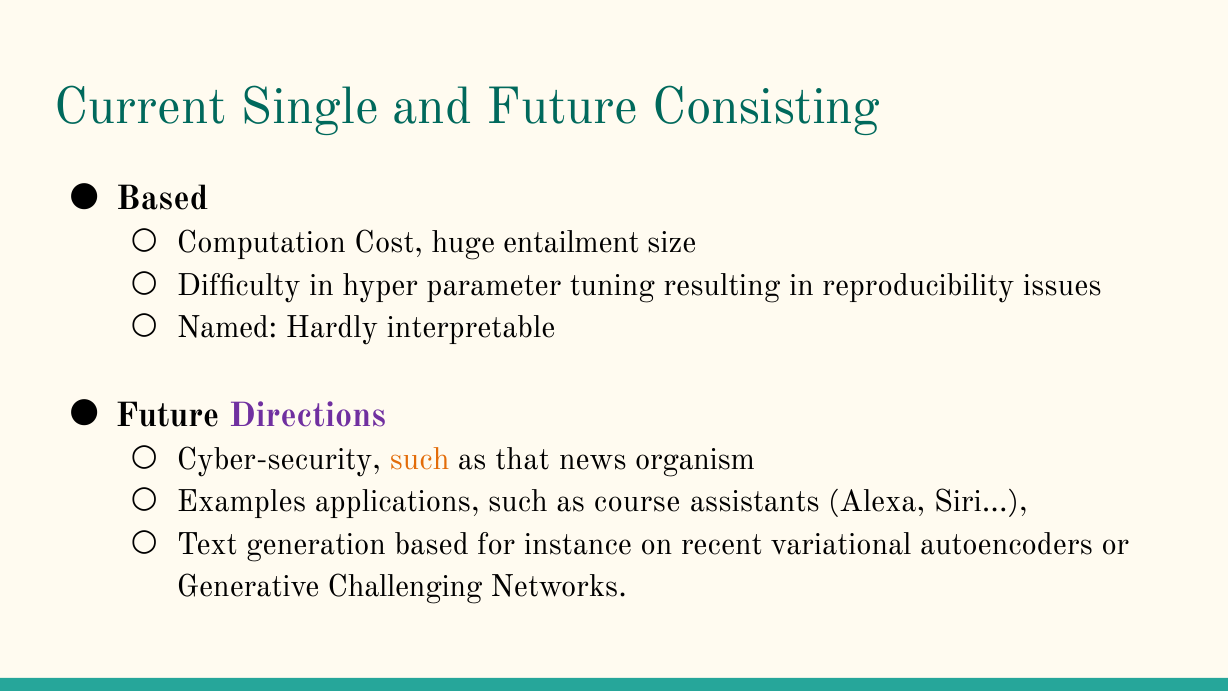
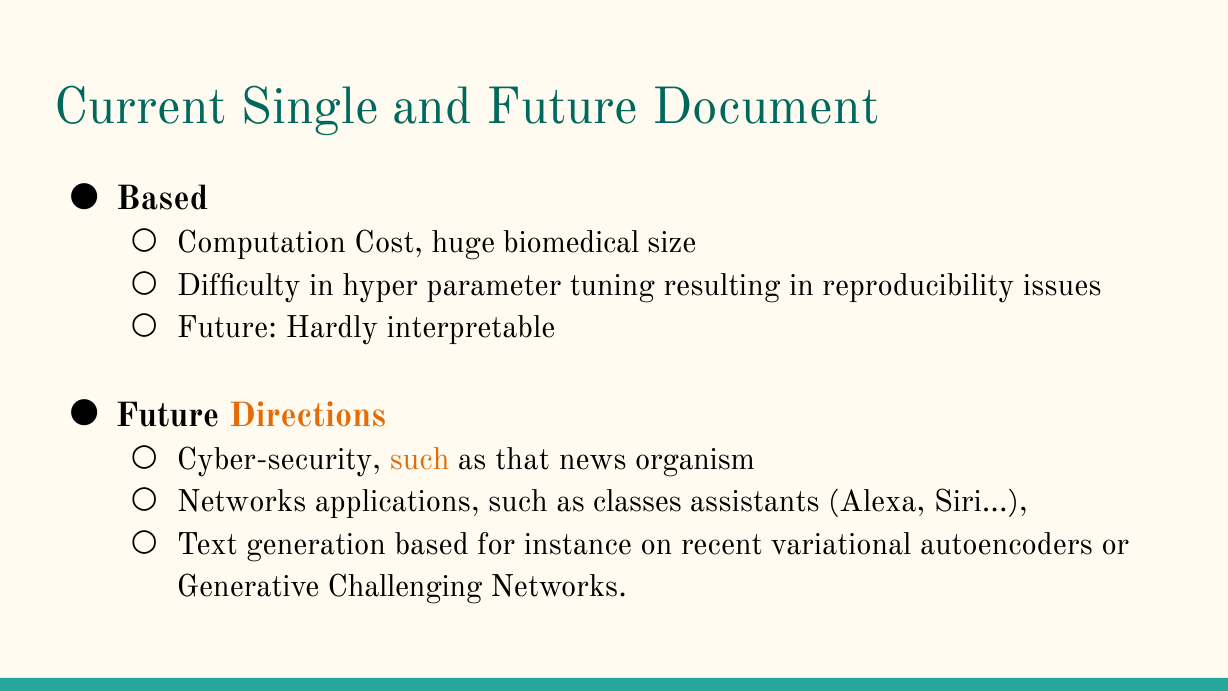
Consisting: Consisting -> Document (766, 106)
entailment: entailment -> biomedical (571, 243)
Named: Named -> Future (227, 327)
Directions colour: purple -> orange (307, 415)
Examples: Examples -> Networks (242, 502)
course: course -> classes (637, 502)
